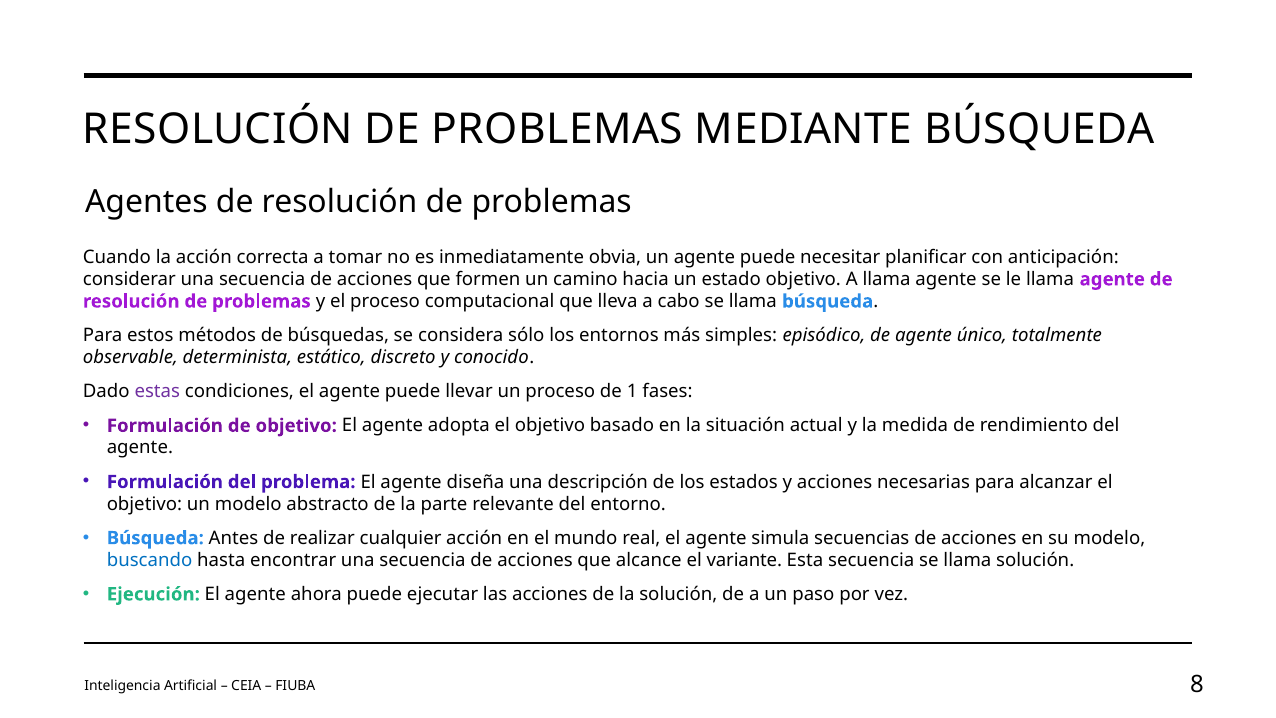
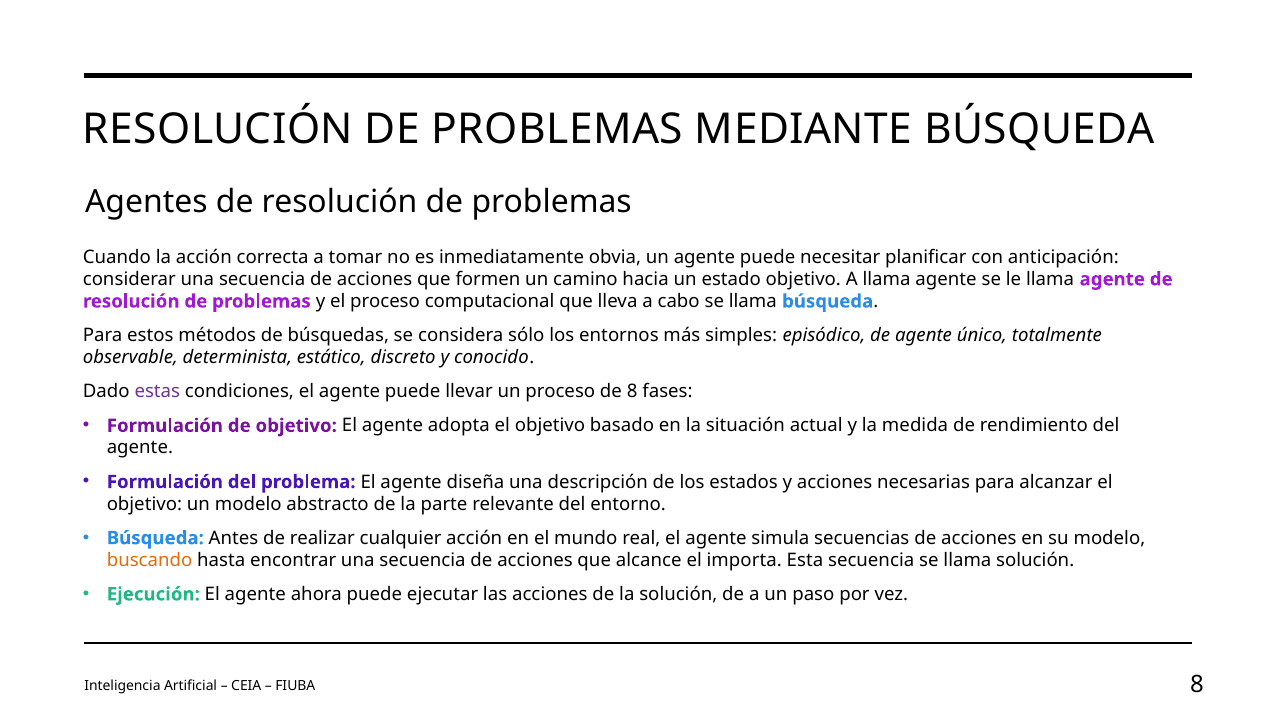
de 1: 1 -> 8 (632, 391)
buscando colour: blue -> orange (150, 560)
variante: variante -> importa (744, 560)
